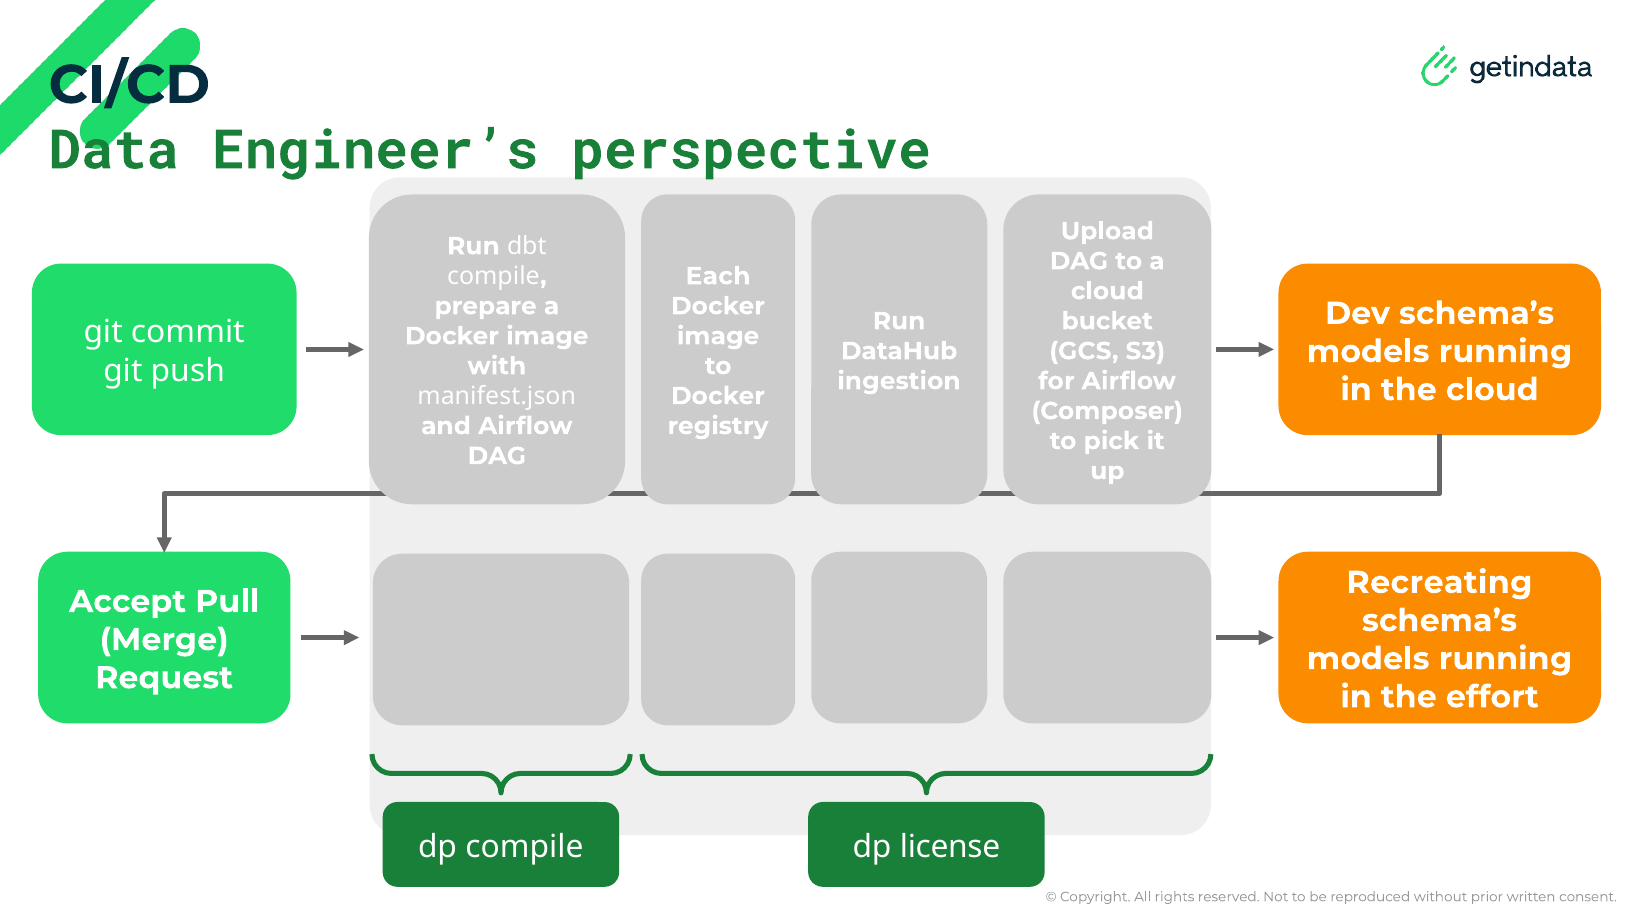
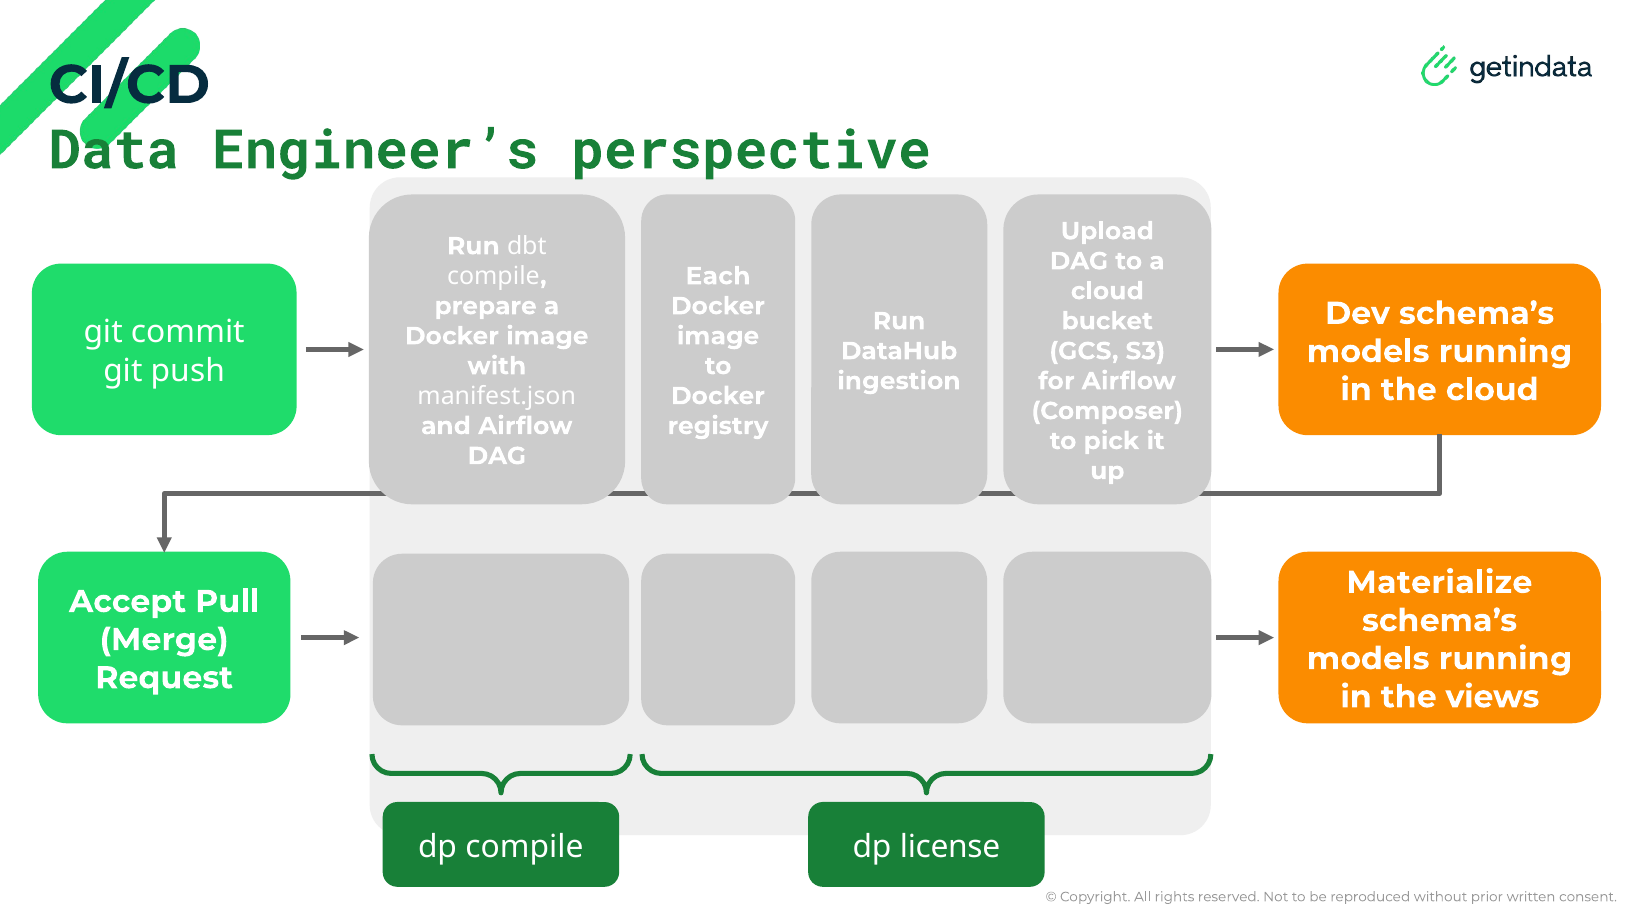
Recreating: Recreating -> Materialize (1439, 582)
effort: effort -> views (1492, 697)
